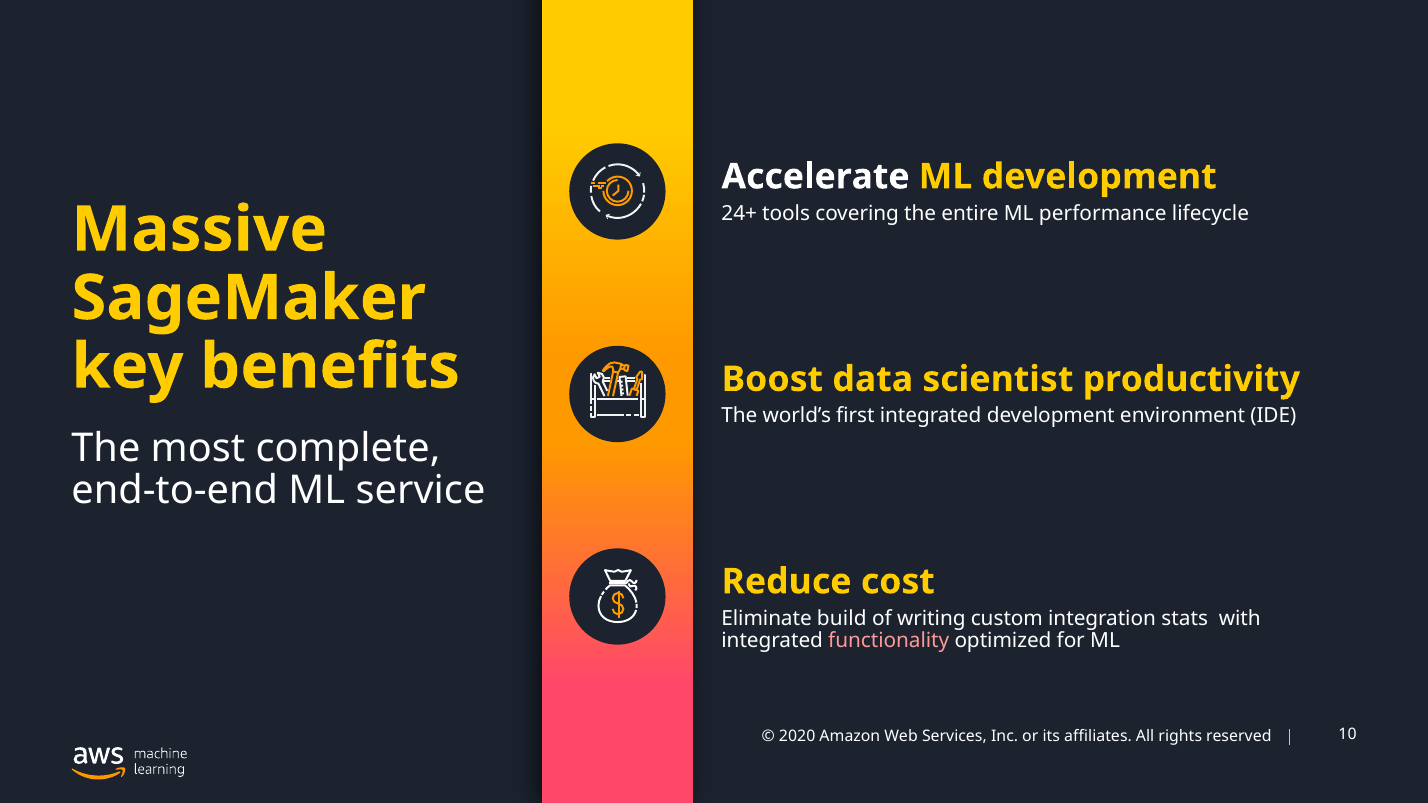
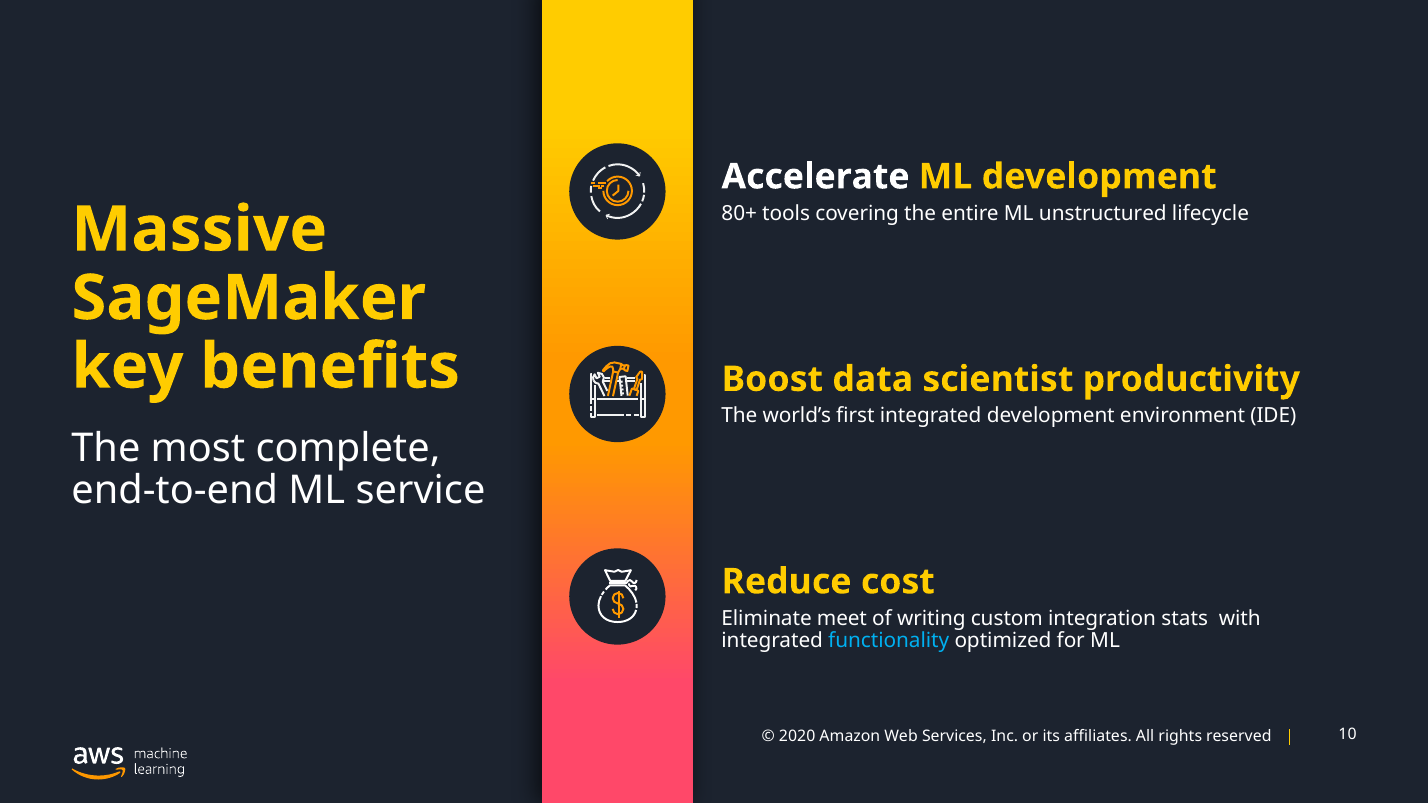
24+: 24+ -> 80+ (739, 213)
performance: performance -> unstructured (1103, 213)
build: build -> meet (842, 619)
functionality colour: pink -> light blue (889, 641)
